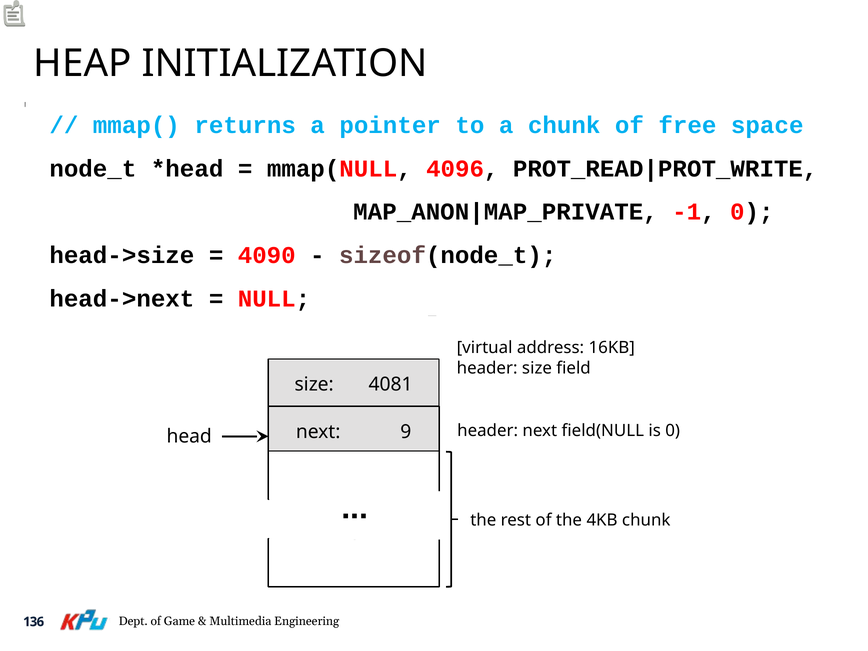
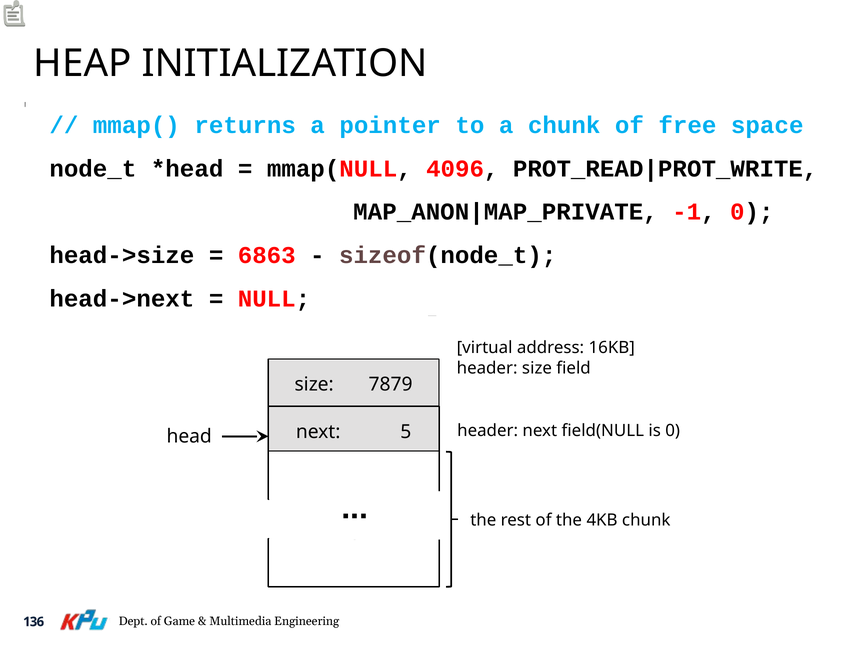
4090: 4090 -> 6863 (267, 255)
4081: 4081 -> 7879 (391, 385)
9: 9 -> 5 (406, 432)
